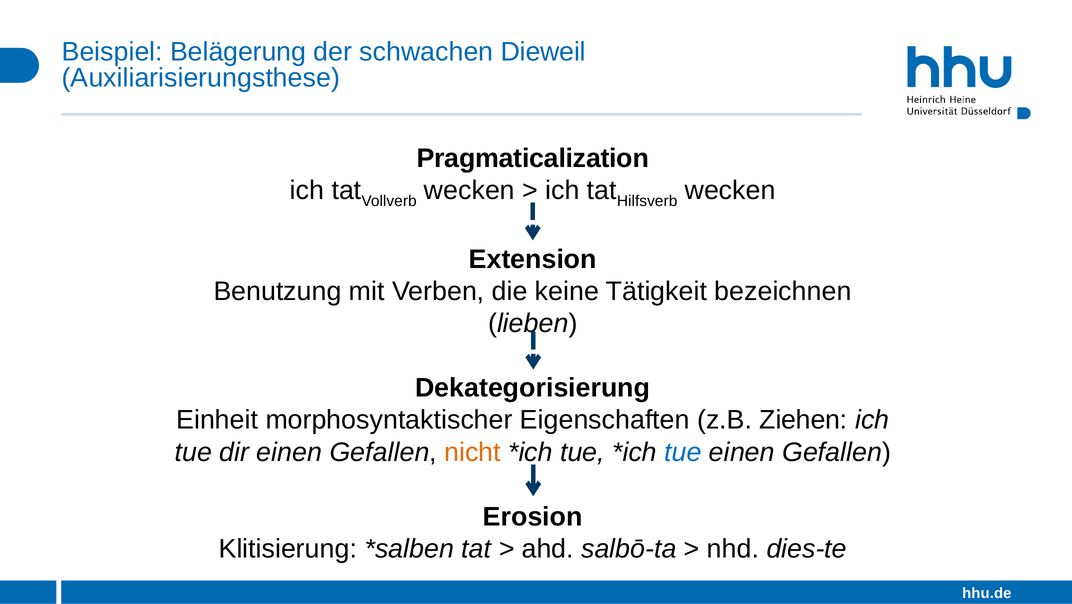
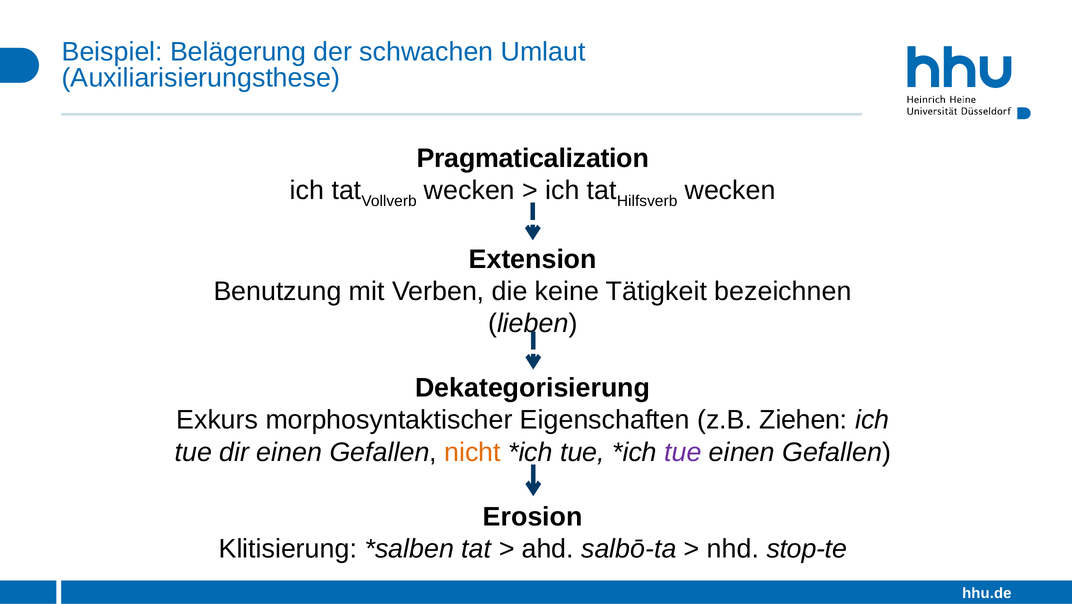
Dieweil: Dieweil -> Umlaut (543, 52)
Einheit: Einheit -> Exkurs (217, 420)
tue colour: blue -> purple (683, 452)
dies-te: dies-te -> stop-te (807, 549)
